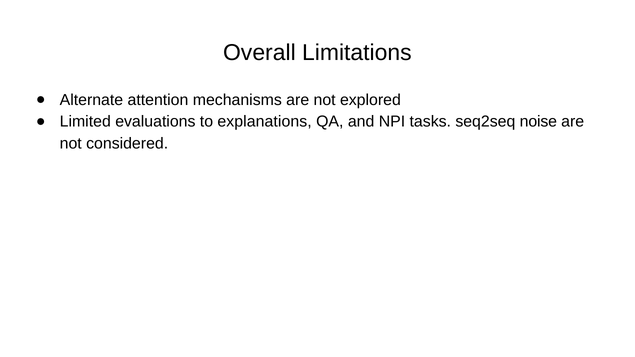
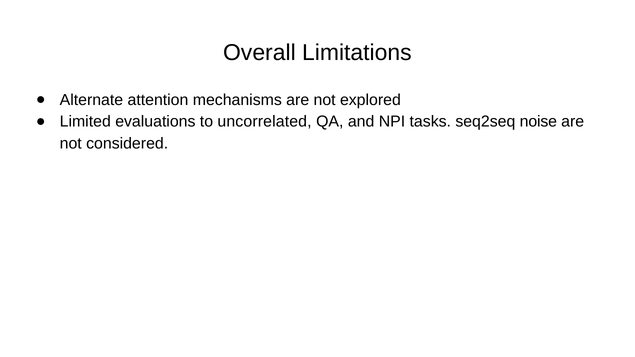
explanations: explanations -> uncorrelated (265, 122)
